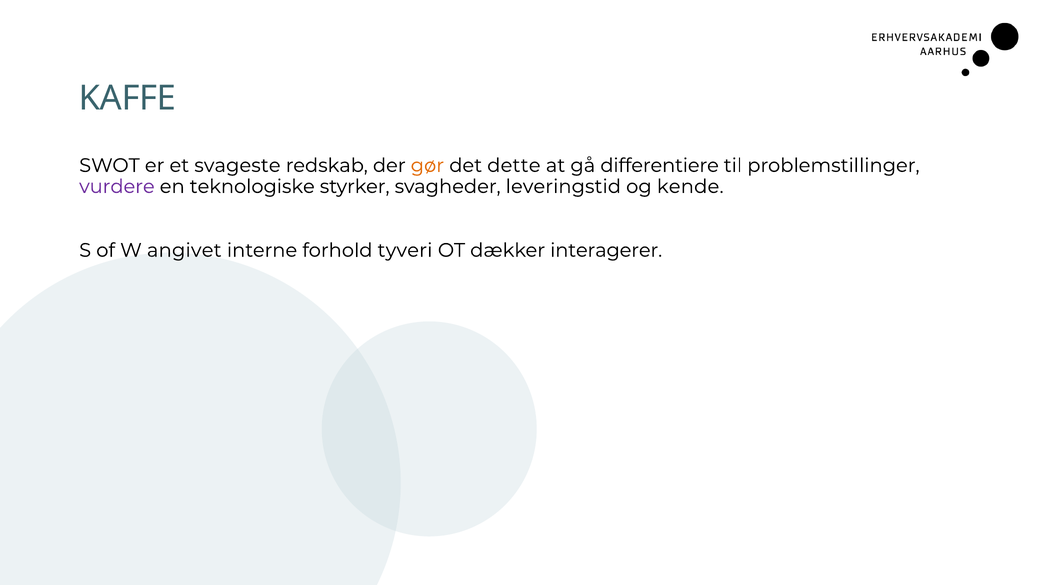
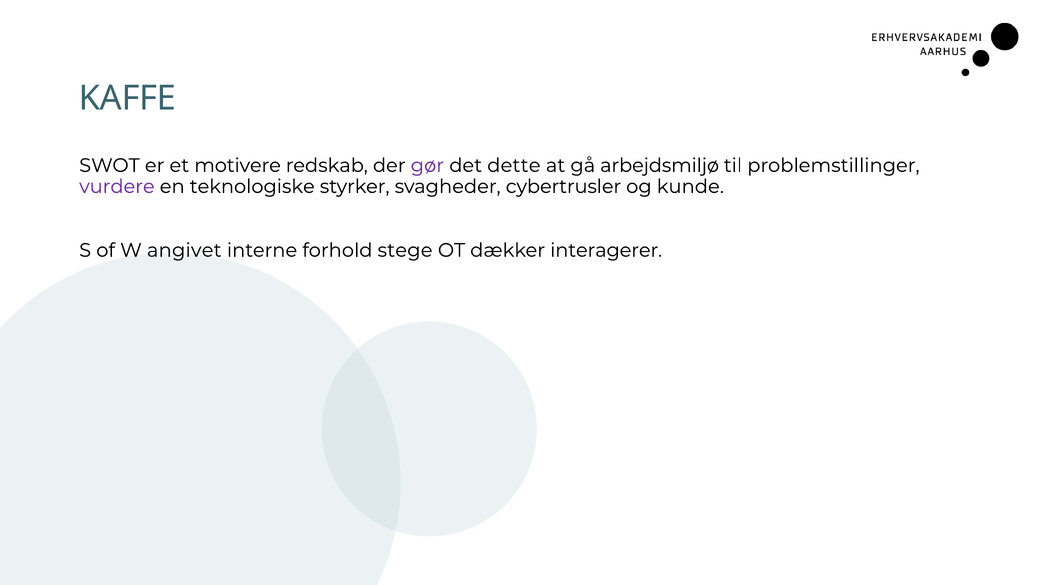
svageste: svageste -> motivere (238, 165)
gør colour: orange -> purple (427, 165)
differentiere: differentiere -> arbejdsmiljø (660, 165)
leveringstid: leveringstid -> cybertrusler (563, 187)
kende: kende -> kunde (690, 187)
tyveri: tyveri -> stege (405, 250)
